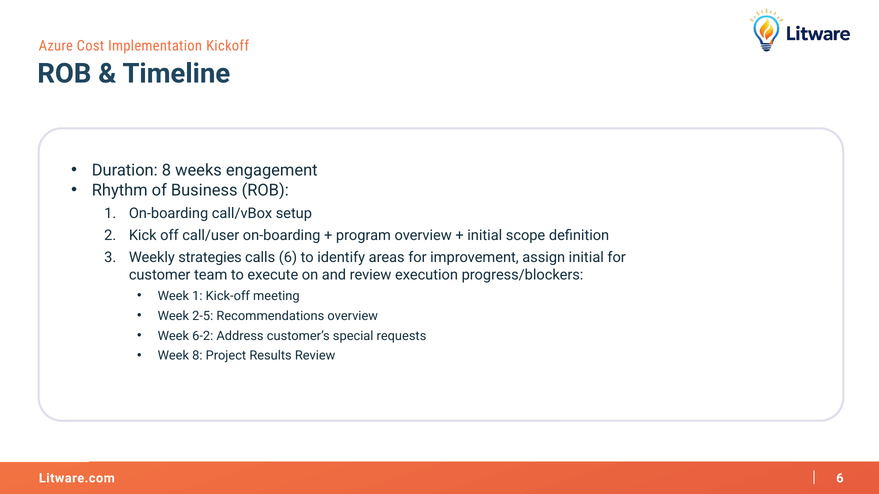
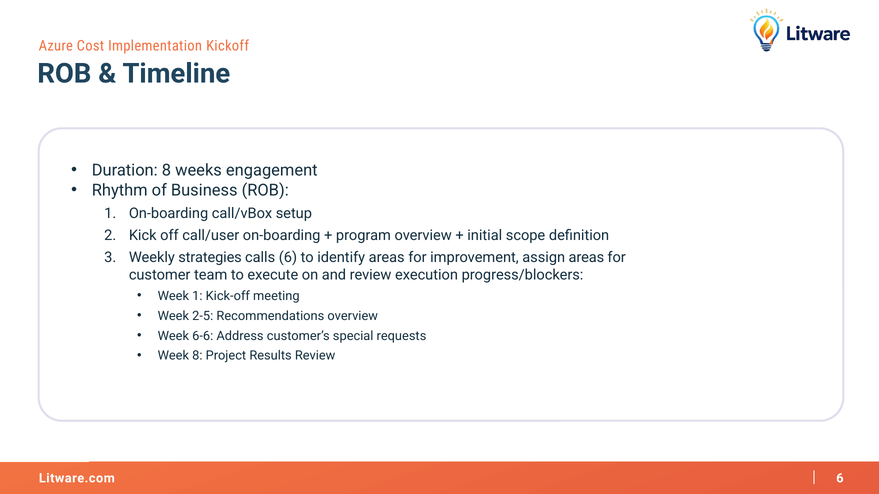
assign initial: initial -> areas (586, 258)
6-2: 6-2 -> 6-6 (203, 336)
